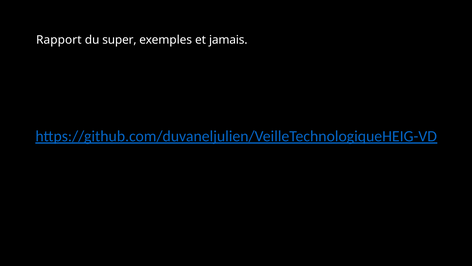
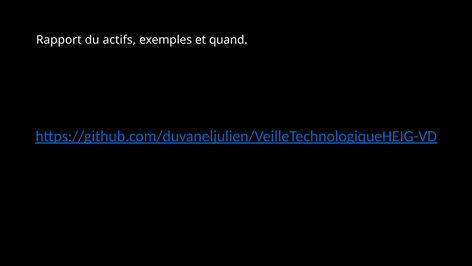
super: super -> actifs (119, 40)
jamais: jamais -> quand (228, 40)
